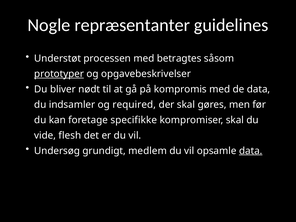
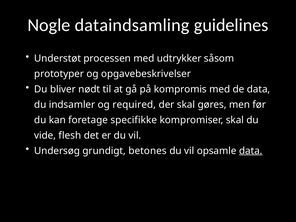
repræsentanter: repræsentanter -> dataindsamling (132, 25)
betragtes: betragtes -> udtrykker (179, 58)
prototyper underline: present -> none (59, 74)
medlem: medlem -> betones (148, 151)
